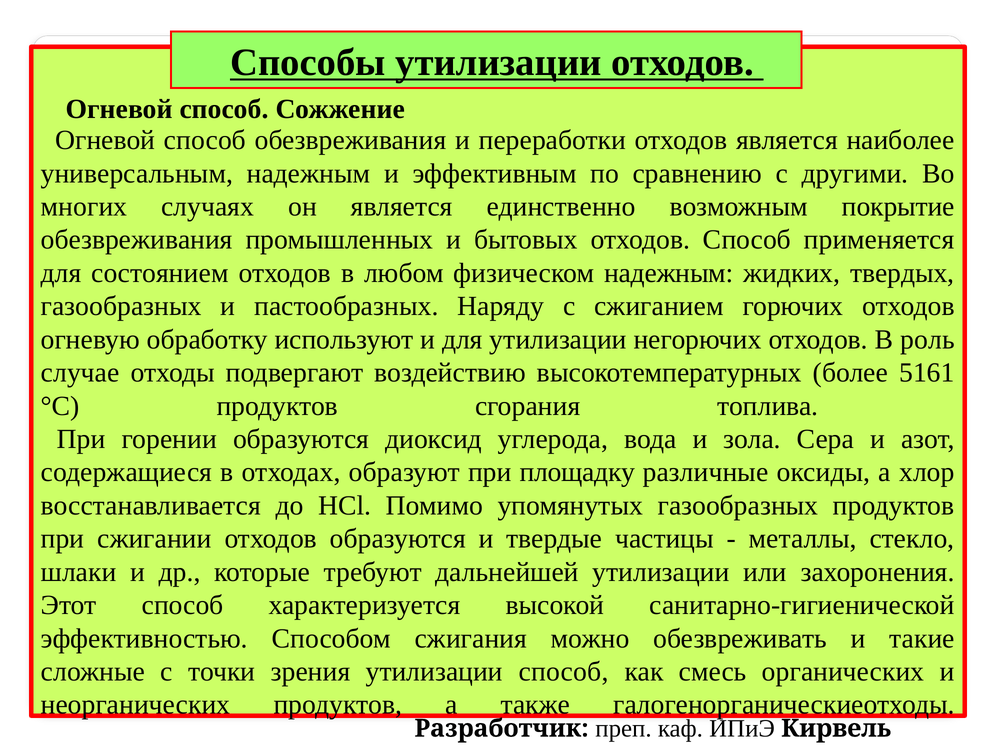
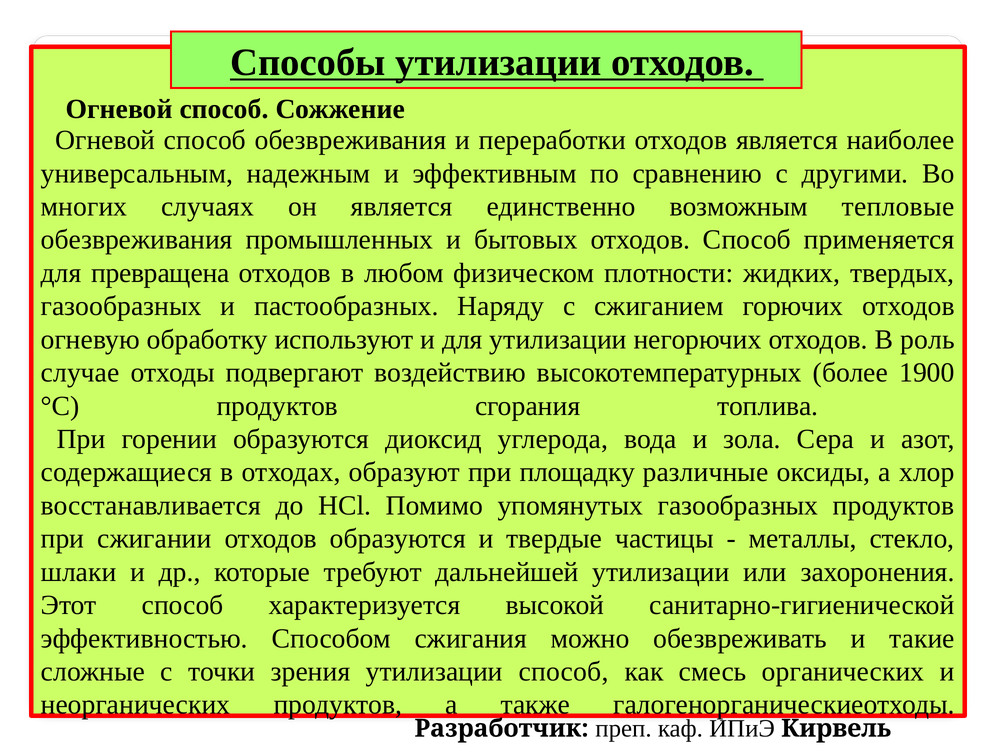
покрытие: покрытие -> тепловые (898, 207)
состоянием: состоянием -> превращена (160, 273)
физическом надежным: надежным -> плотности (669, 273)
5161: 5161 -> 1900 (927, 373)
